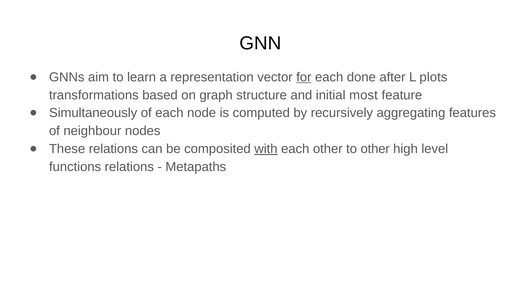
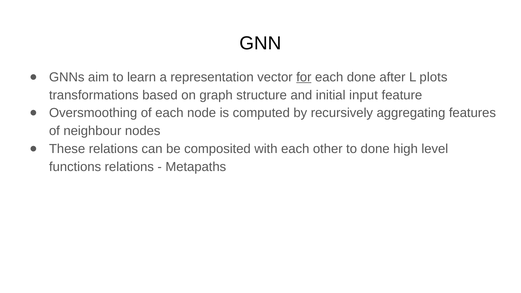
most: most -> input (364, 95)
Simultaneously: Simultaneously -> Oversmoothing (93, 113)
with underline: present -> none (266, 149)
to other: other -> done (375, 149)
